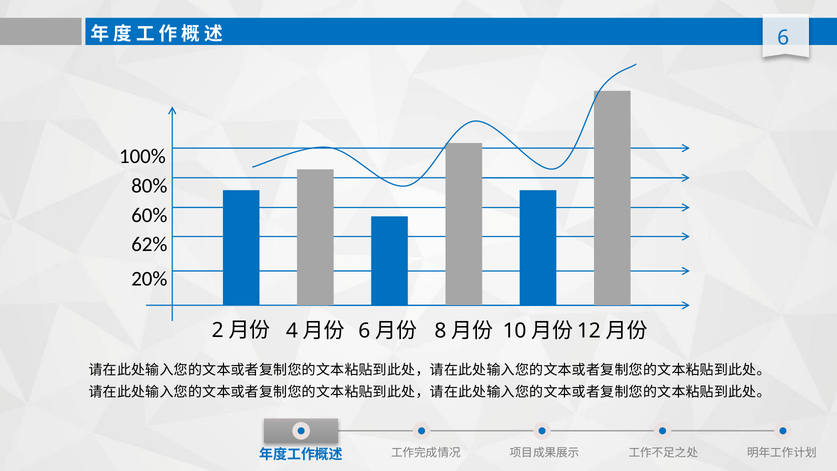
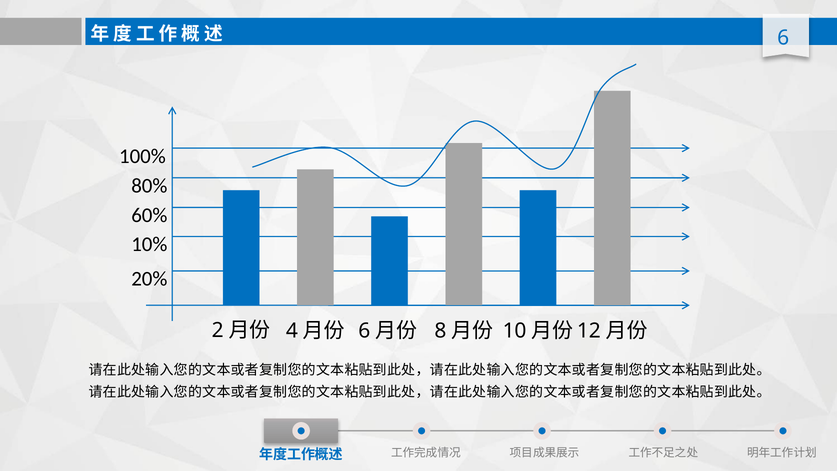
62%: 62% -> 10% (149, 244)
